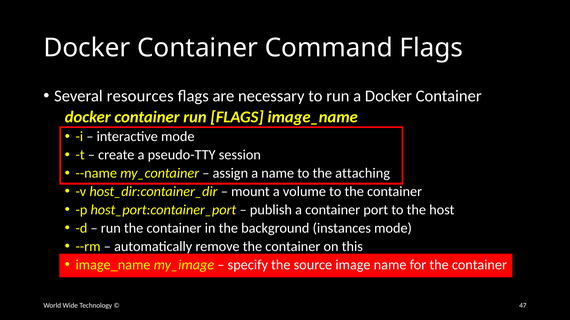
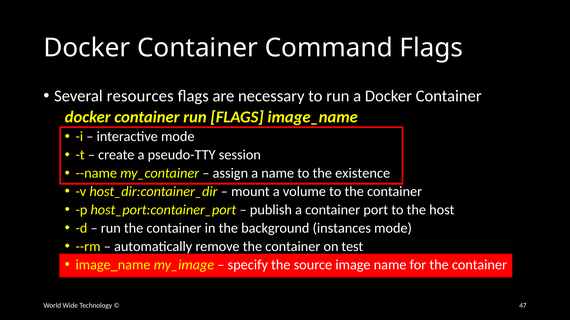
attaching: attaching -> existence (363, 174)
this: this -> test (352, 247)
